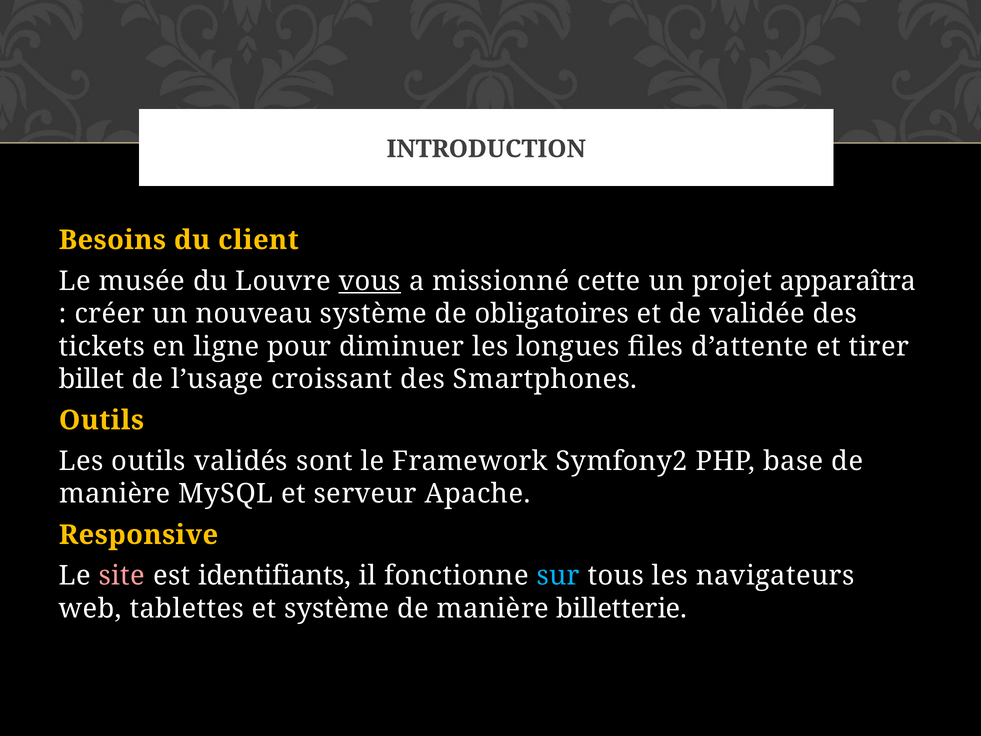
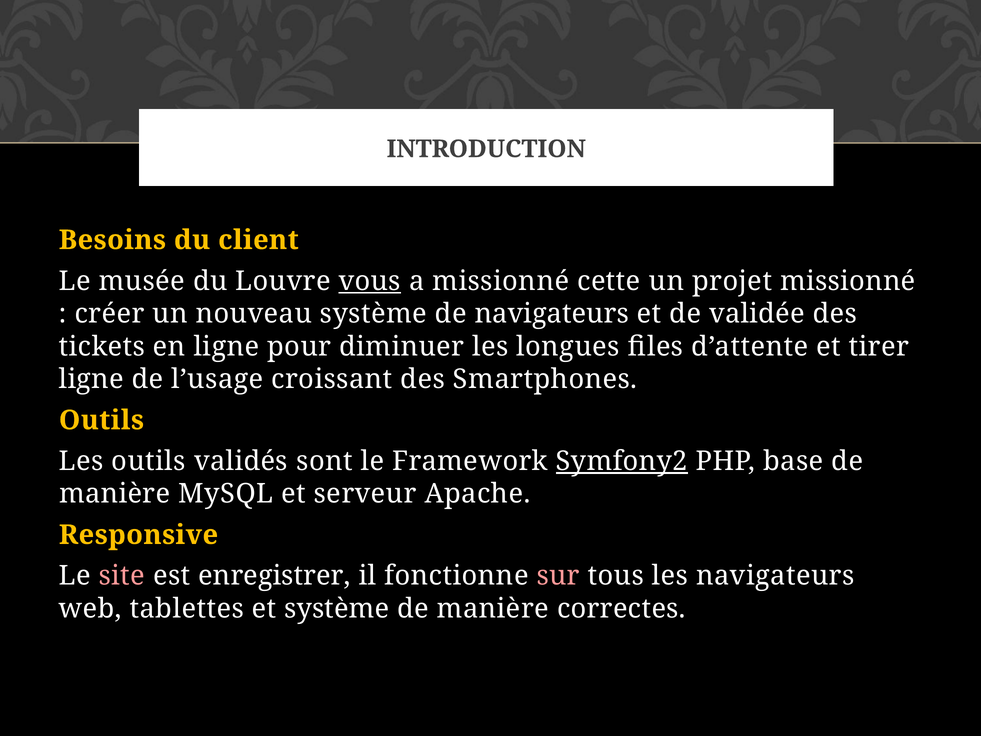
projet apparaîtra: apparaîtra -> missionné (848, 281)
de obligatoires: obligatoires -> navigateurs (552, 314)
billet: billet -> ligne (91, 379)
Symfony2 underline: none -> present (622, 461)
identifiants: identifiants -> enregistrer (274, 576)
sur colour: light blue -> pink (558, 576)
billetterie: billetterie -> correctes (621, 608)
